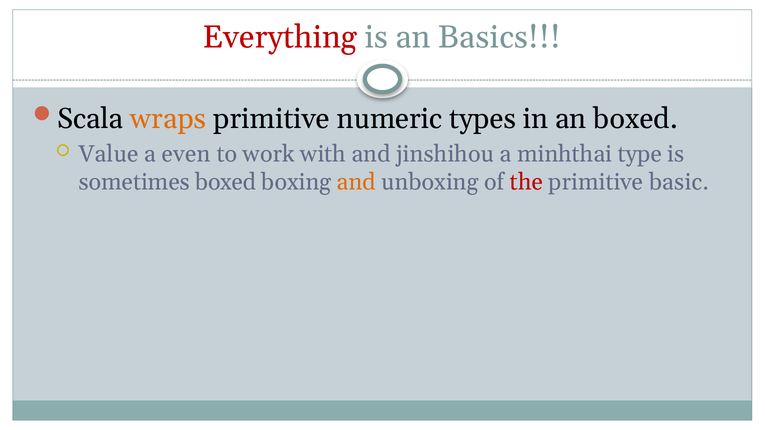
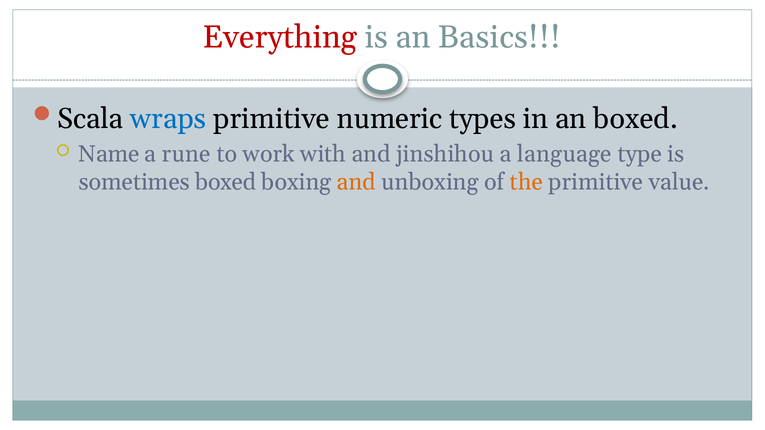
wraps colour: orange -> blue (168, 119)
Value: Value -> Name (109, 154)
even: even -> rune (186, 154)
minhthai: minhthai -> language (565, 154)
the colour: red -> orange (526, 182)
basic: basic -> value (679, 182)
